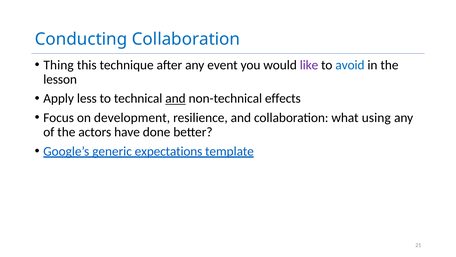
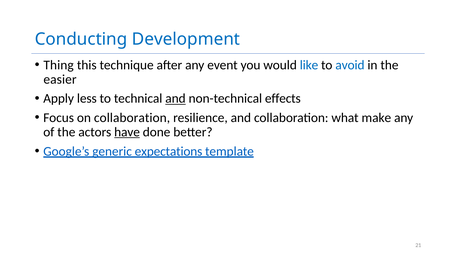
Conducting Collaboration: Collaboration -> Development (186, 39)
like colour: purple -> blue (309, 65)
lesson: lesson -> easier (60, 79)
on development: development -> collaboration (132, 117)
using: using -> make (376, 117)
have underline: none -> present (127, 132)
